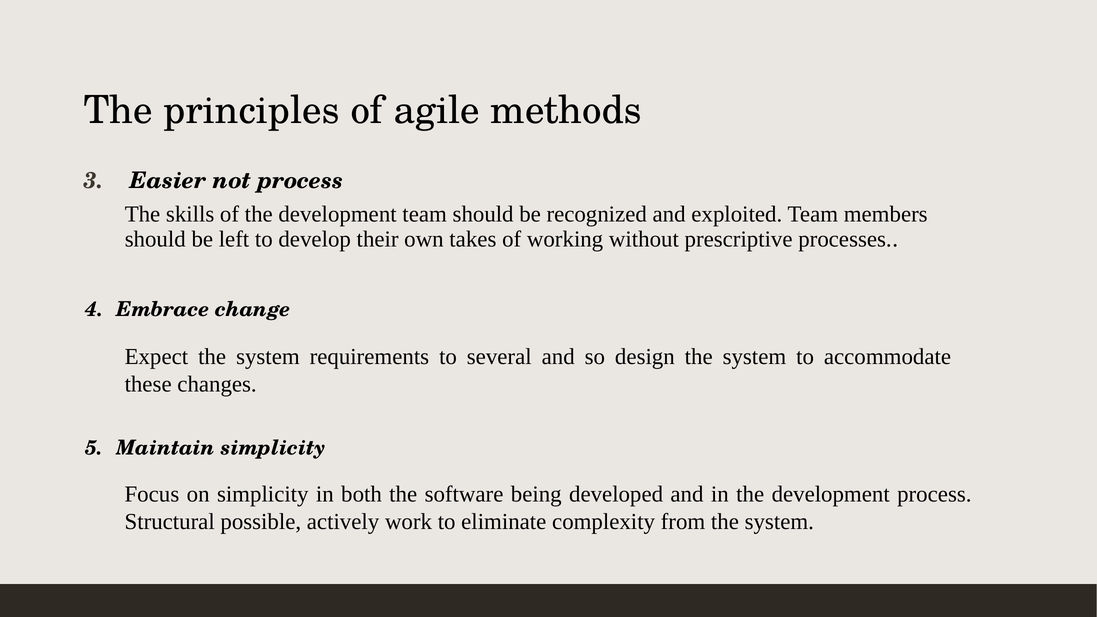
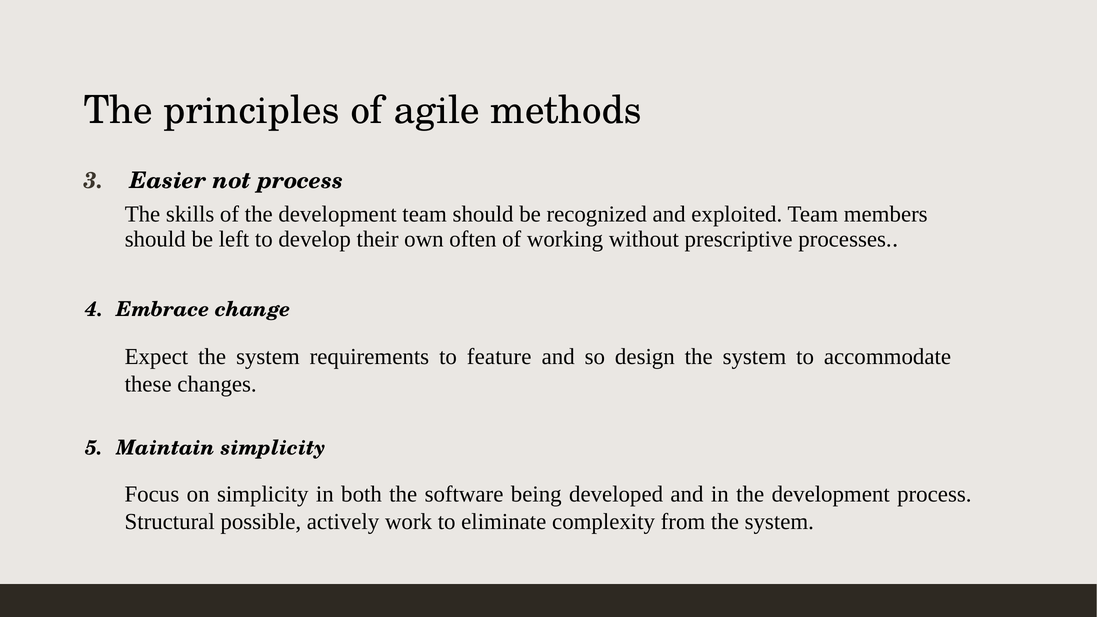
takes: takes -> often (473, 239)
several: several -> feature (499, 357)
